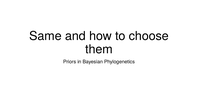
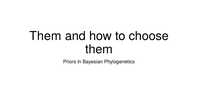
Same: Same -> Them (45, 36)
